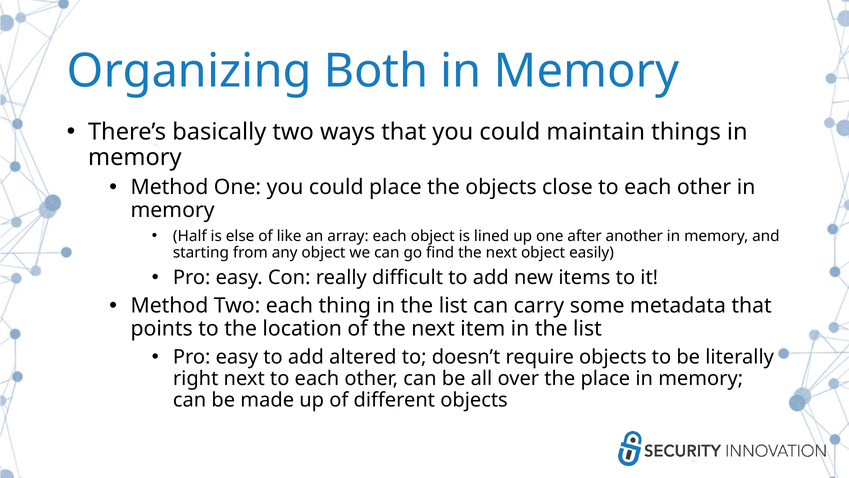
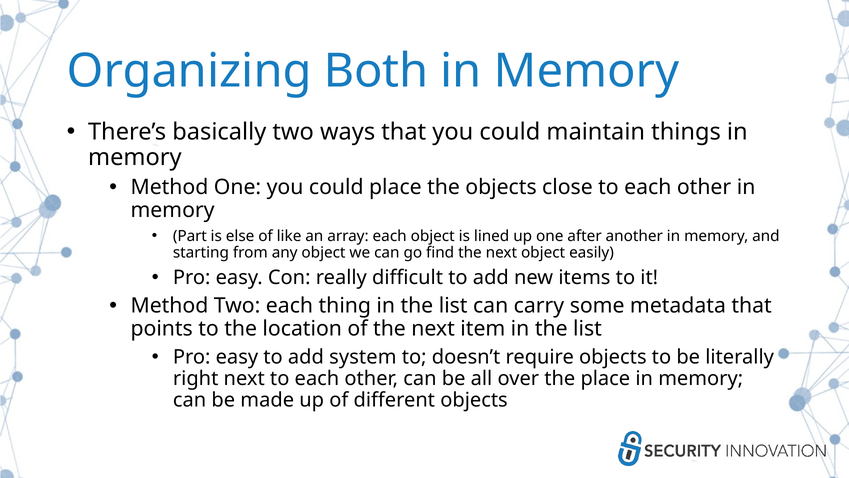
Half: Half -> Part (190, 236)
altered: altered -> system (363, 357)
